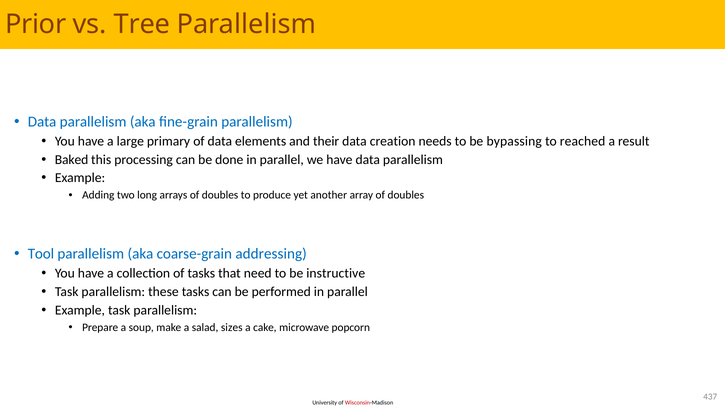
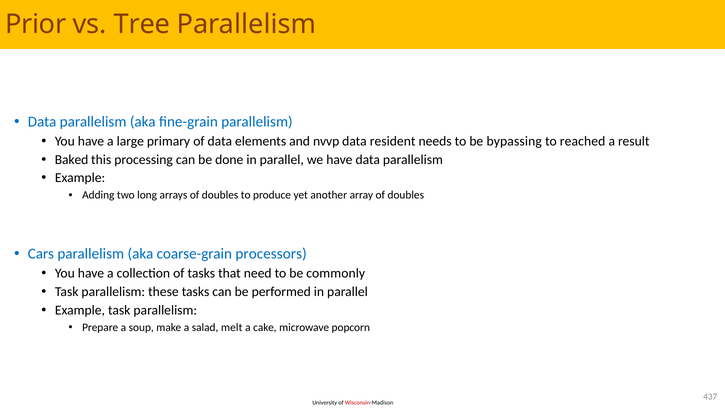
their: their -> nvvp (326, 141)
creation: creation -> resident (393, 141)
Tool: Tool -> Cars (41, 254)
addressing: addressing -> processors (271, 254)
instructive: instructive -> commonly (336, 273)
sizes: sizes -> melt (232, 327)
